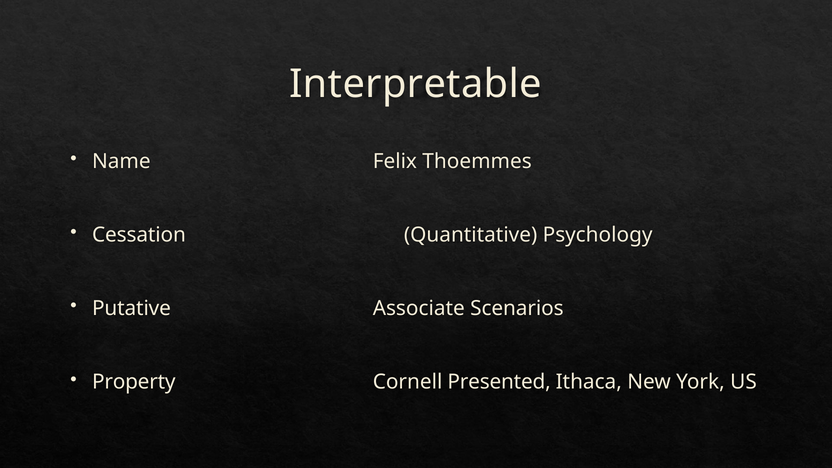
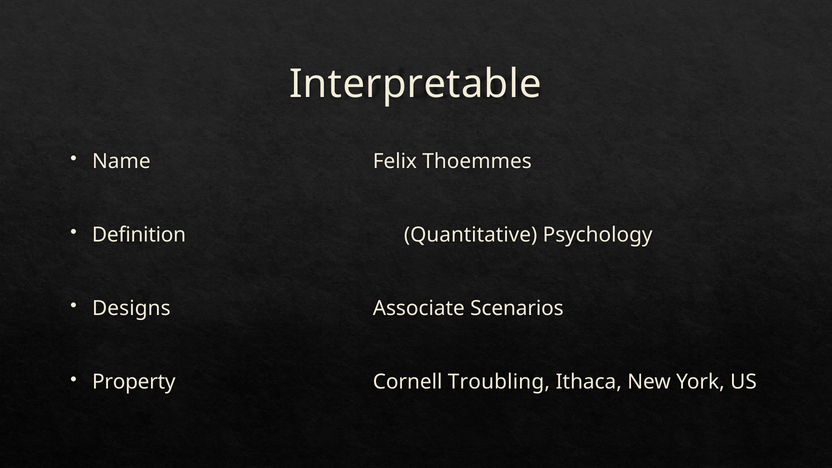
Cessation: Cessation -> Definition (139, 235)
Putative: Putative -> Designs (131, 308)
Presented: Presented -> Troubling (499, 382)
